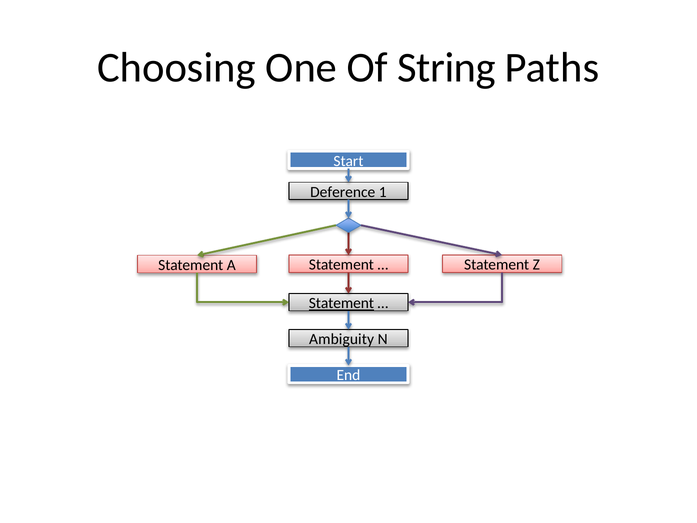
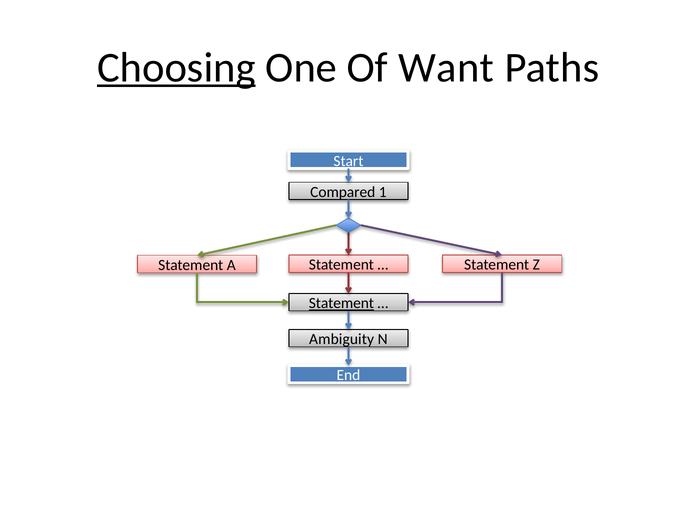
Choosing underline: none -> present (176, 67)
String: String -> Want (446, 67)
Deference: Deference -> Compared (343, 192)
